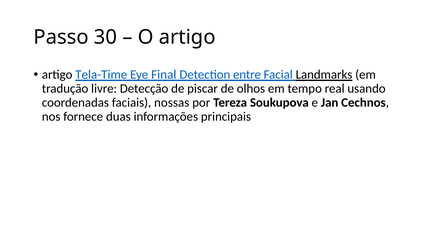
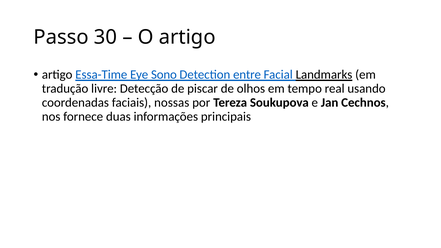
Tela-Time: Tela-Time -> Essa-Time (101, 75)
Final: Final -> Sono (164, 75)
